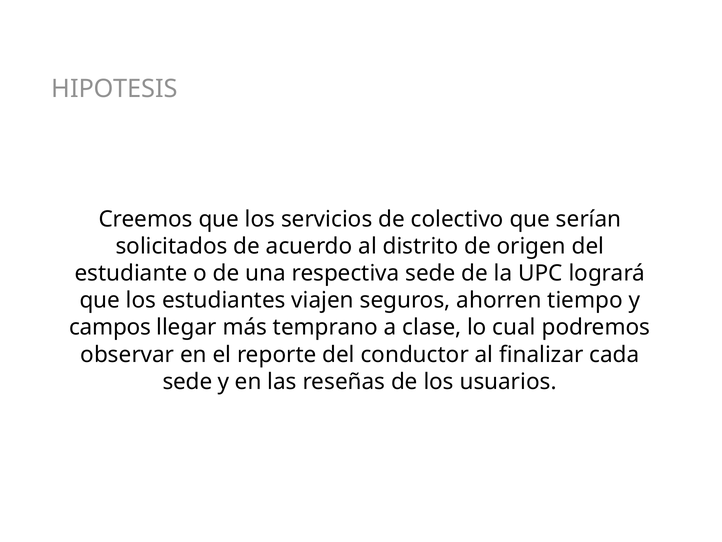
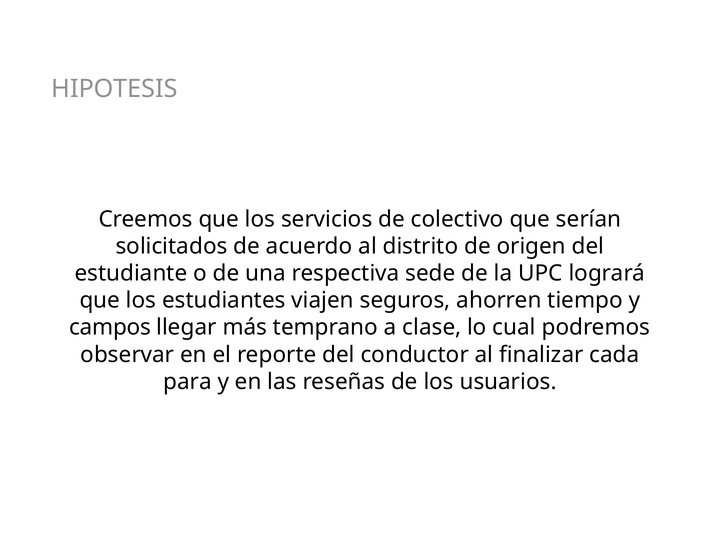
sede: sede -> para (187, 381)
